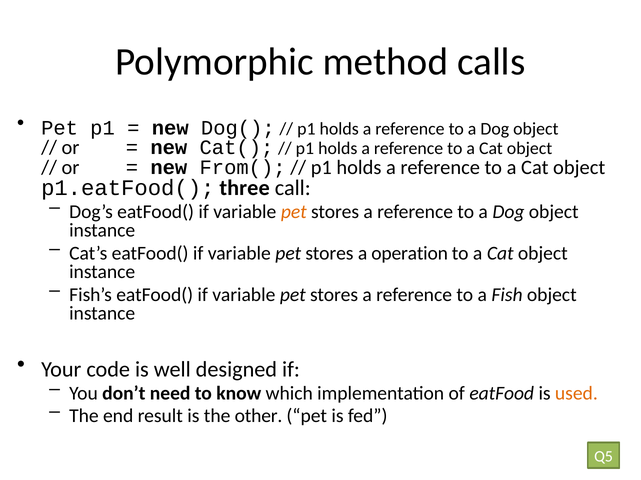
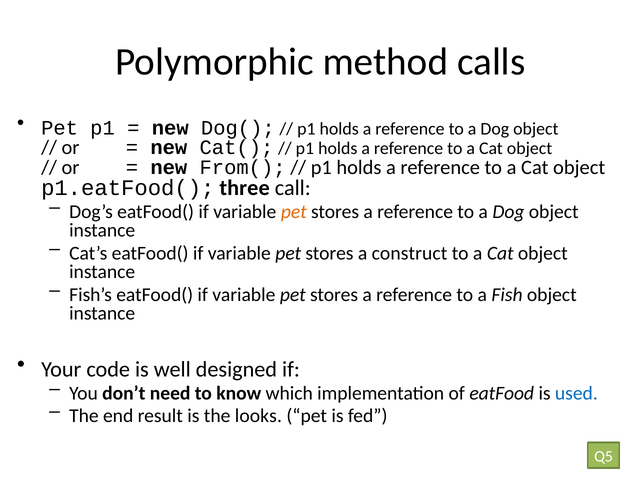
operation: operation -> construct (409, 254)
used colour: orange -> blue (576, 394)
other: other -> looks (258, 417)
